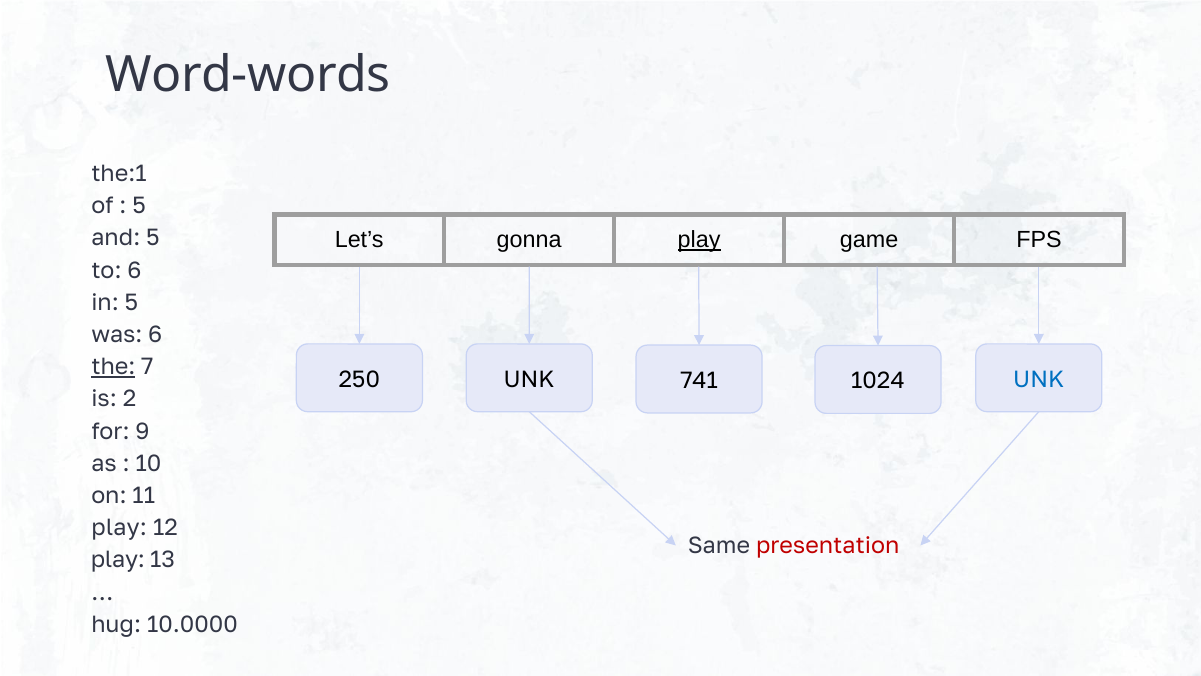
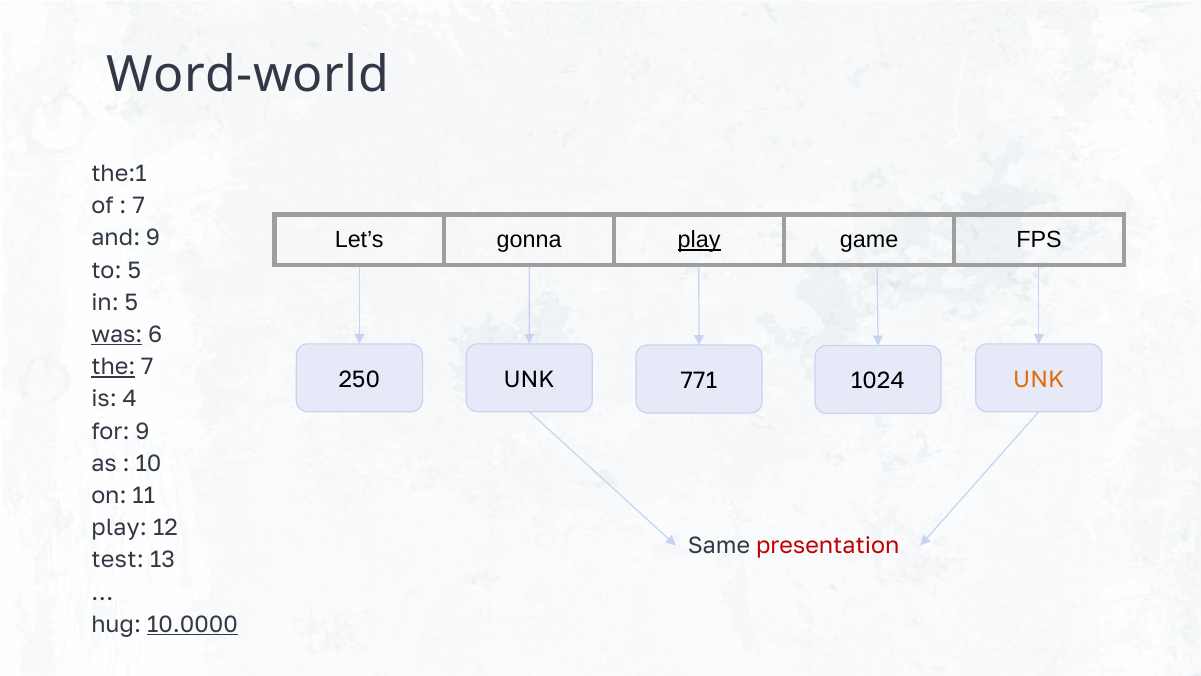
Word-words: Word-words -> Word-world (248, 75)
5: 5 -> 7 (139, 206)
and 5: 5 -> 9 (153, 238)
to 6: 6 -> 5 (134, 270)
was underline: none -> present (117, 335)
741: 741 -> 771 (699, 380)
UNK colour: blue -> orange (1039, 379)
2: 2 -> 4 (130, 399)
play: play -> test (118, 560)
10.0000 underline: none -> present (192, 624)
